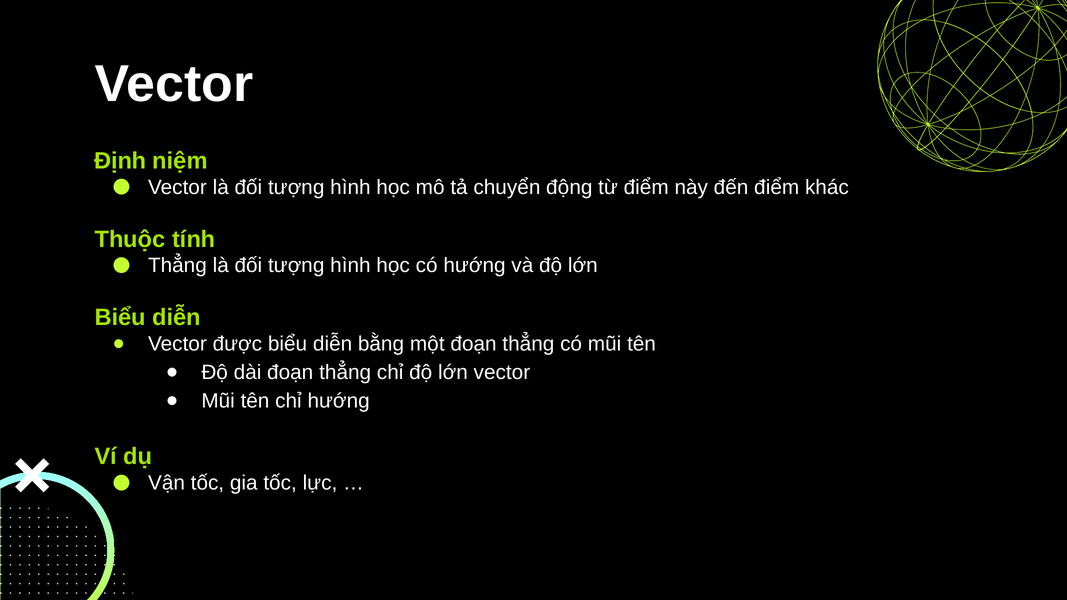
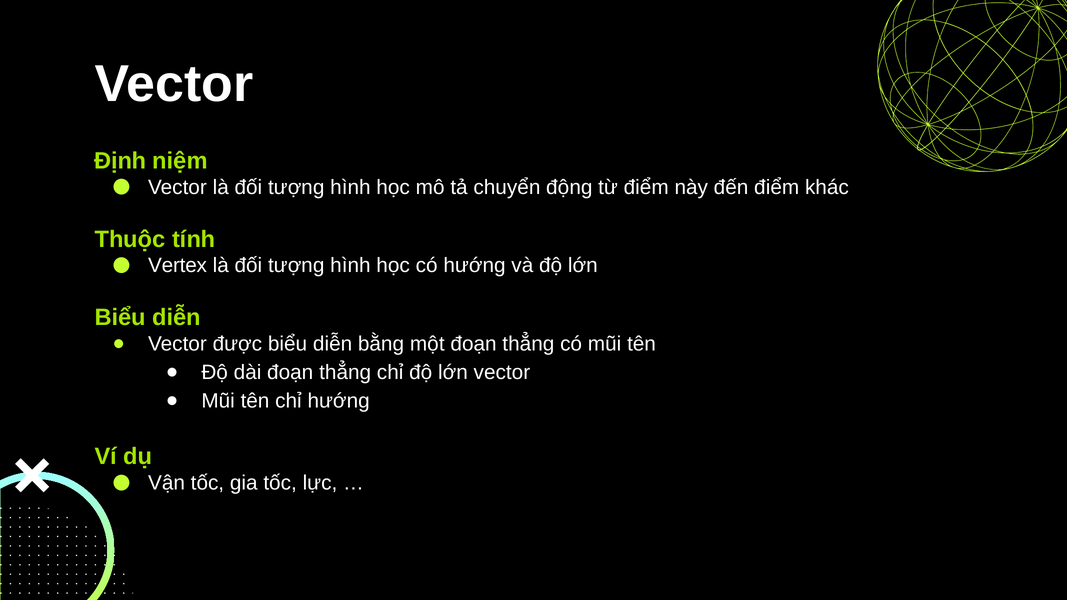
Thẳng: Thẳng -> Vertex (178, 266)
